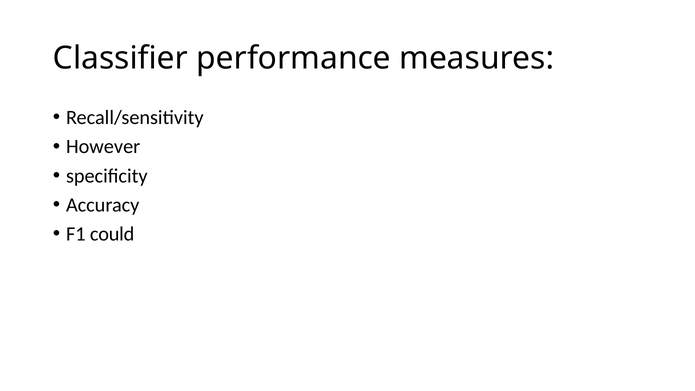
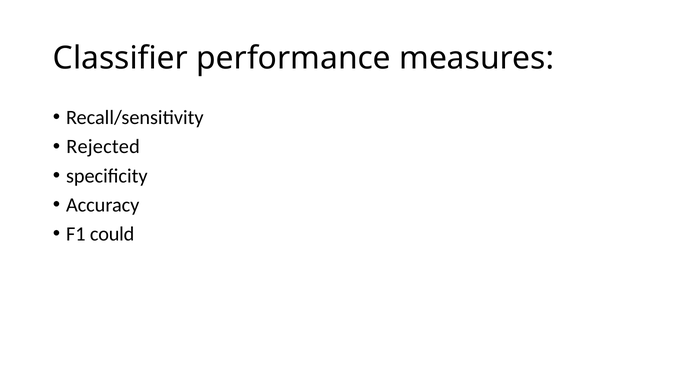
However: However -> Rejected (103, 147)
